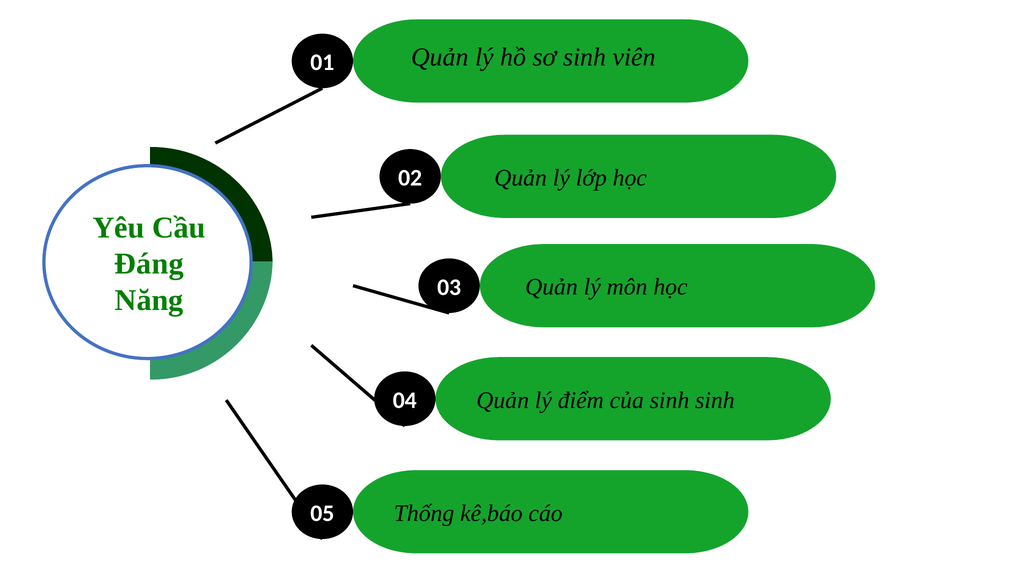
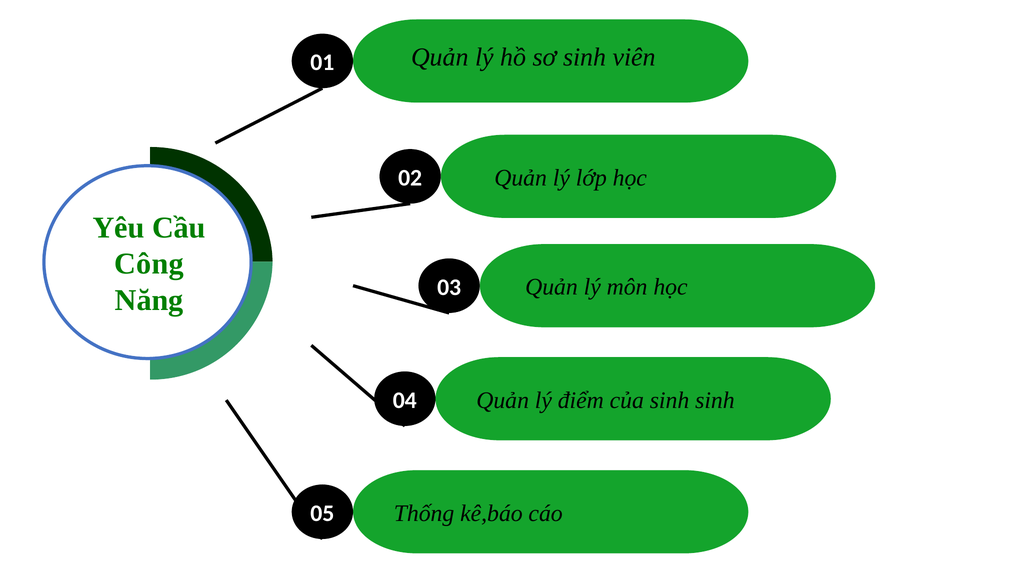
Đáng: Đáng -> Công (149, 264)
